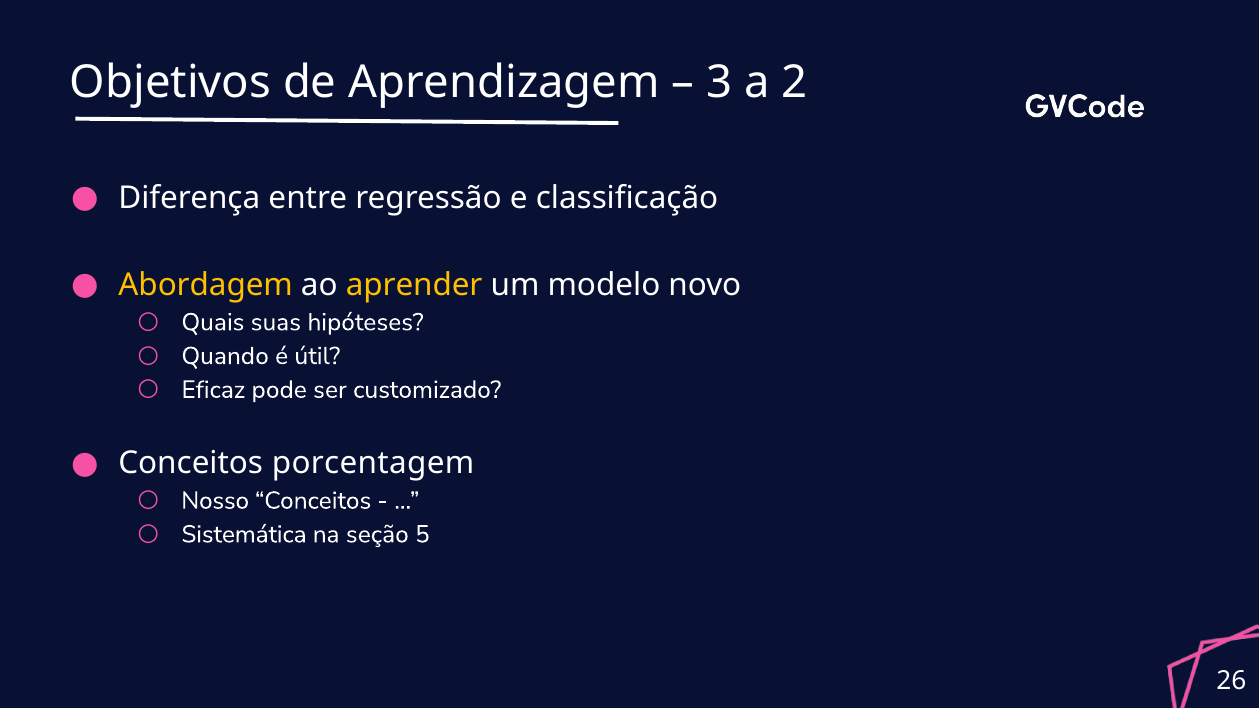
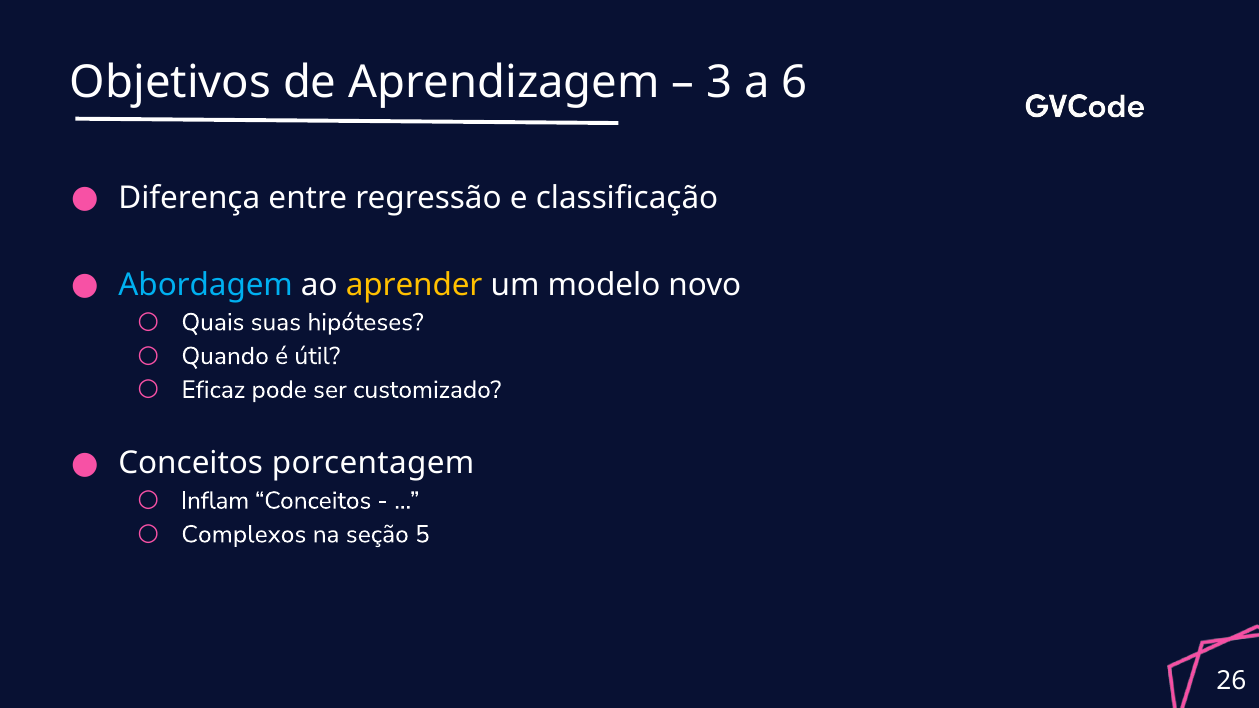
2: 2 -> 6 (795, 83)
Abordagem colour: yellow -> light blue (206, 285)
Nosso: Nosso -> Inflam (215, 501)
Sistemática: Sistemática -> Complexos (244, 534)
